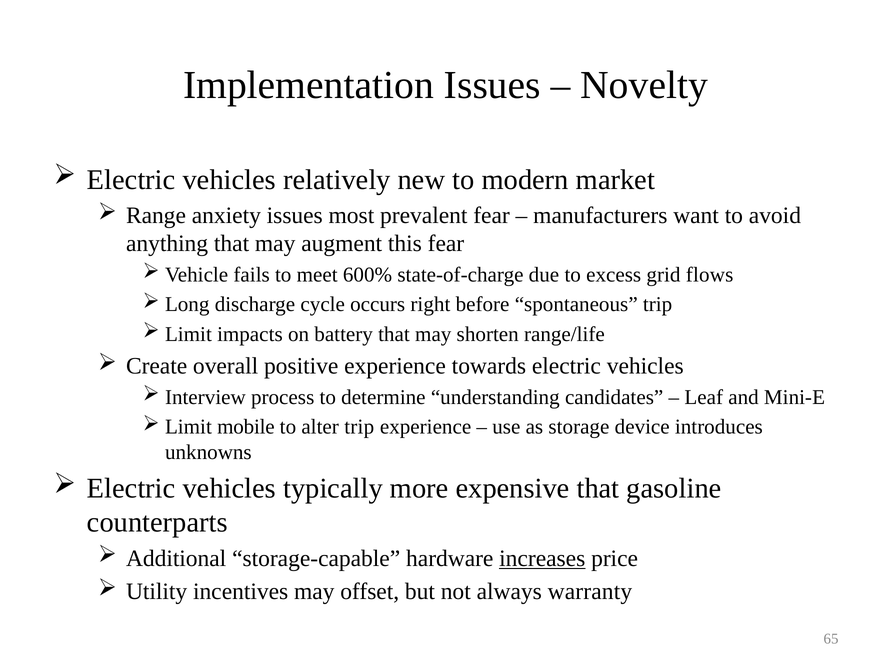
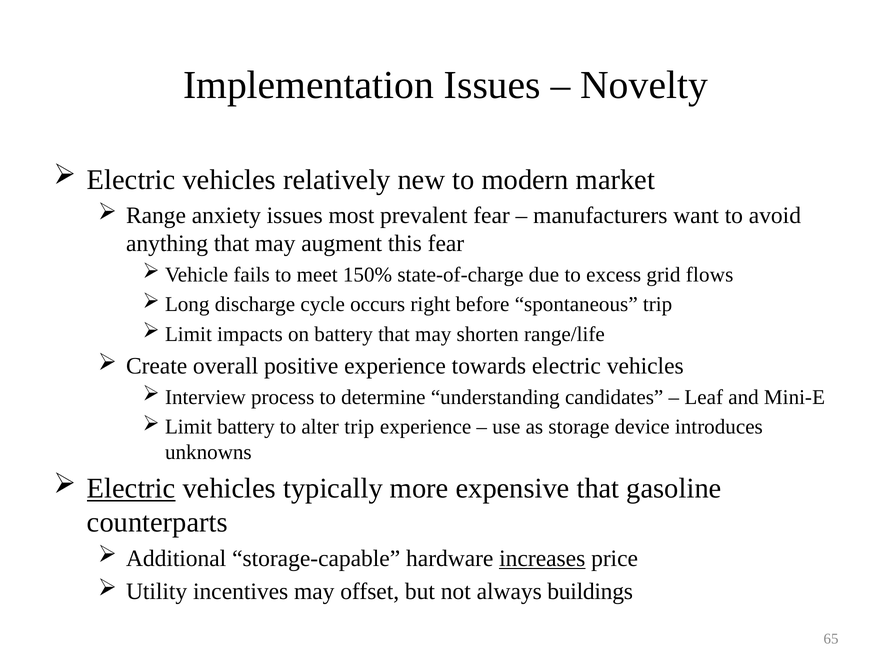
600%: 600% -> 150% (368, 275)
mobile: mobile -> battery (246, 427)
Electric underline: none -> present (131, 488)
warranty: warranty -> buildings (590, 592)
